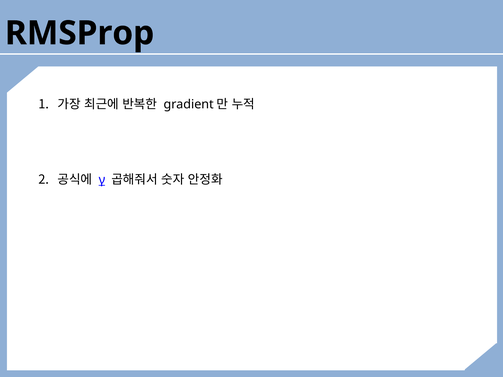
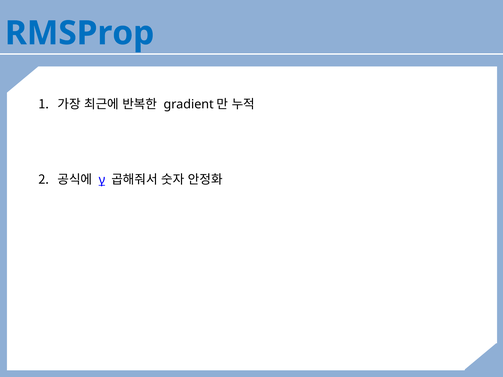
RMSProp colour: black -> blue (80, 33)
